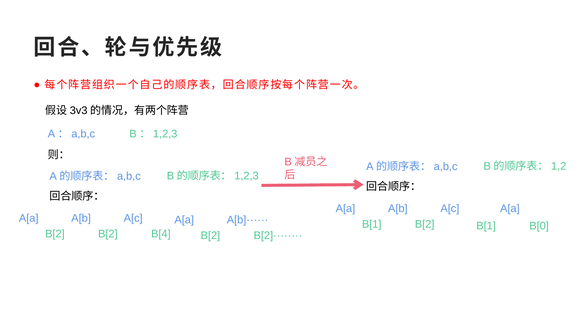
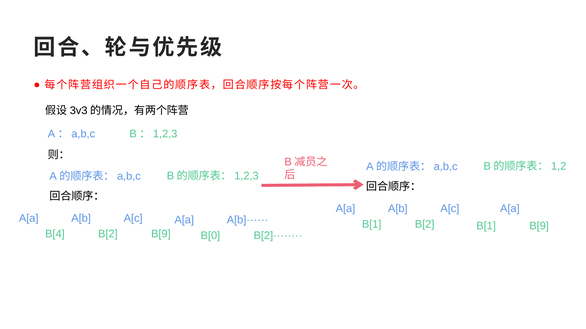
B[1 B[0: B[0 -> B[9 (539, 226)
B[2: B[2 -> B[4 (55, 234)
B[2 B[4: B[4 -> B[9 (161, 234)
B[2: B[2 -> B[0 (210, 236)
